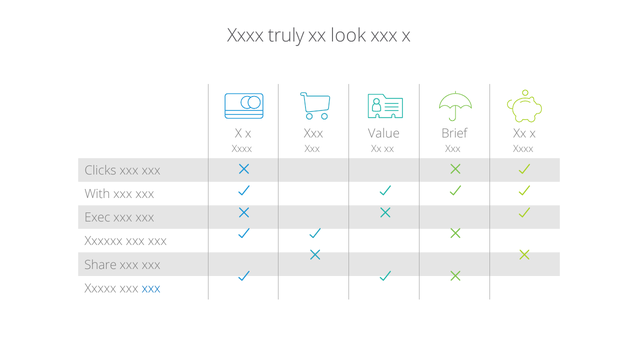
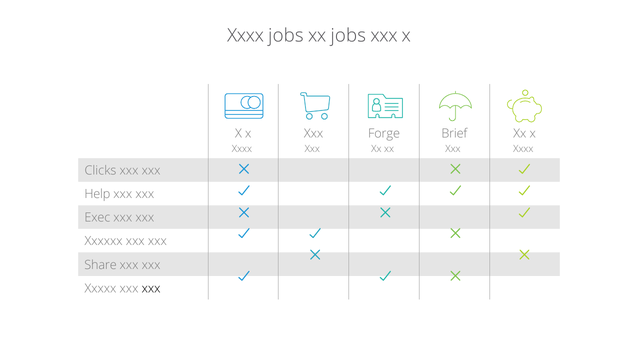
Xxxx truly: truly -> jobs (286, 36)
xx look: look -> jobs (348, 36)
Value: Value -> Forge (384, 134)
With: With -> Help (97, 194)
xxx colour: blue -> black (151, 288)
